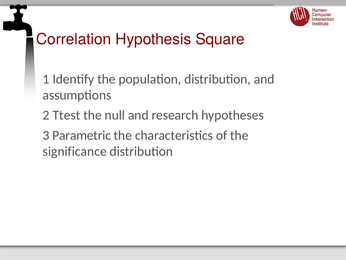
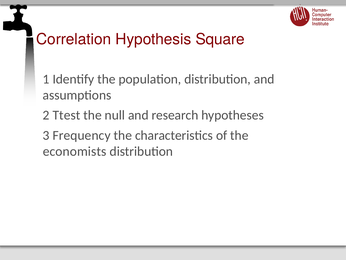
Parametric: Parametric -> Frequency (82, 135)
significance: significance -> economists (75, 151)
